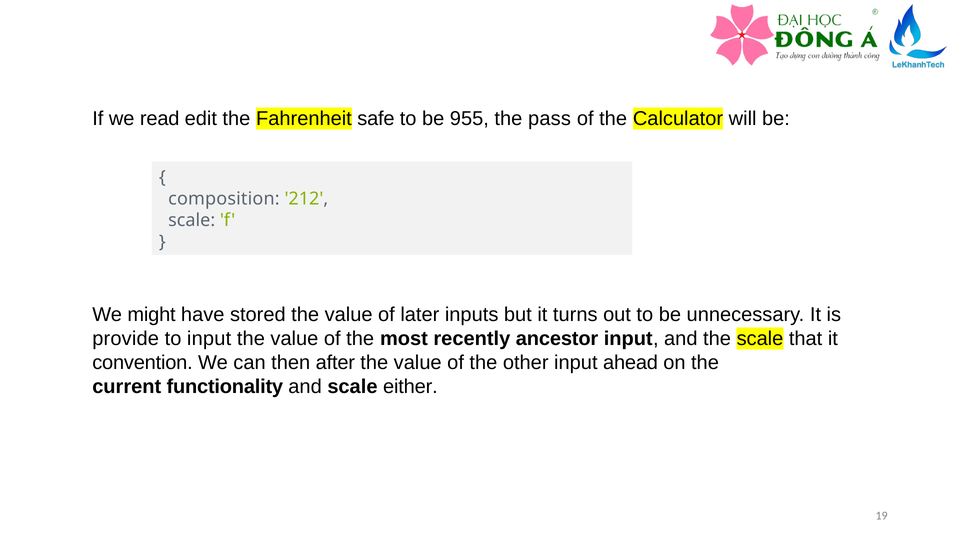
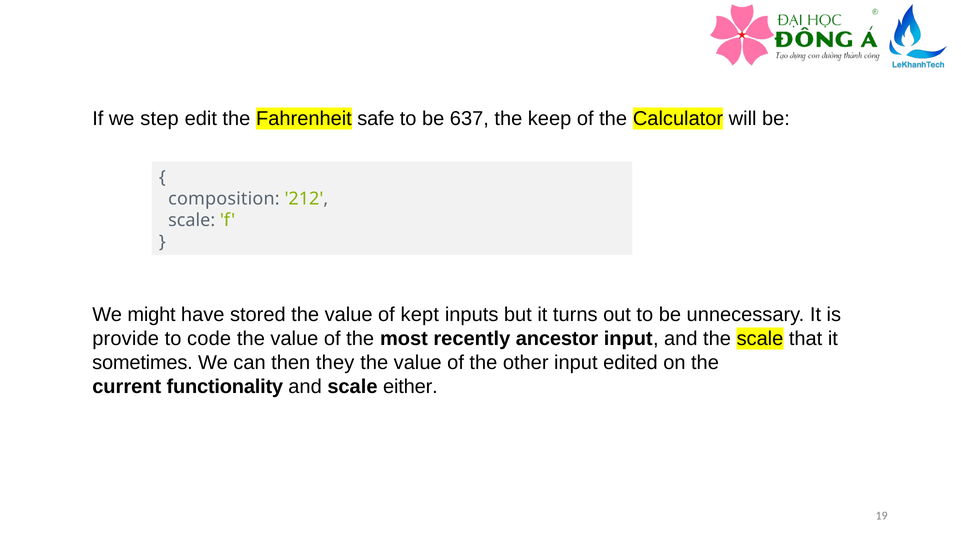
read: read -> step (160, 119)
955: 955 -> 637 (469, 119)
pass: pass -> keep (550, 119)
later: later -> kept (420, 315)
to input: input -> code (209, 339)
convention: convention -> sometimes (143, 363)
after: after -> they (335, 363)
ahead: ahead -> edited (630, 363)
